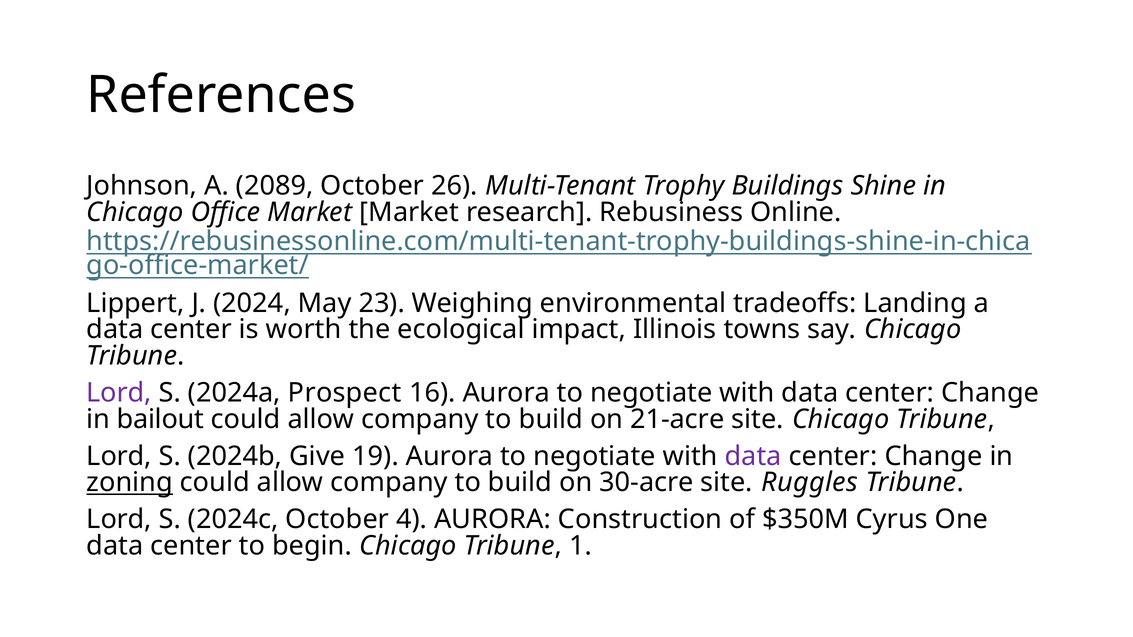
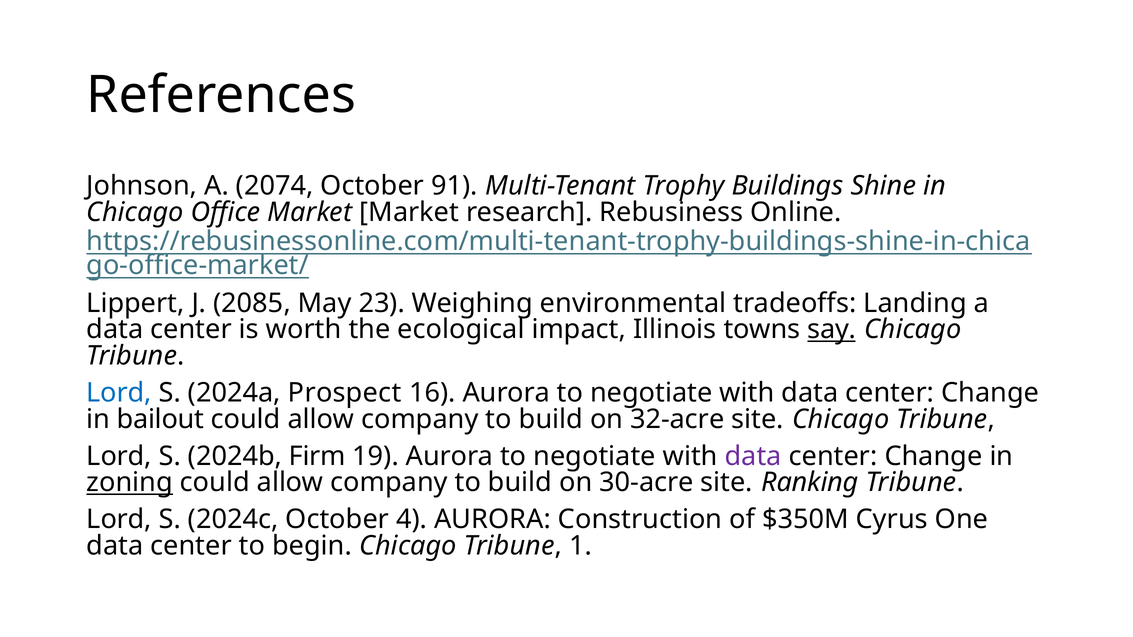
2089: 2089 -> 2074 (275, 186)
26: 26 -> 91 (454, 186)
2024: 2024 -> 2085 (252, 303)
say underline: none -> present (832, 330)
Lord colour: purple -> blue (119, 393)
21-acre: 21-acre -> 32-acre (677, 419)
Give: Give -> Firm (317, 456)
Ruggles: Ruggles -> Ranking (810, 483)
